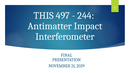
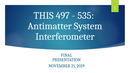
244: 244 -> 535 (86, 16)
Impact: Impact -> System (88, 26)
